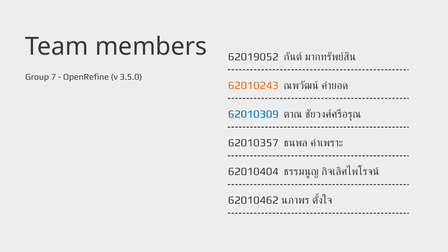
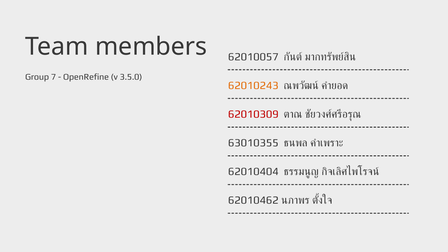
62019052: 62019052 -> 62010057 (253, 57)
62010309 colour: blue -> red (253, 114)
62010357: 62010357 -> 63010355 (253, 143)
